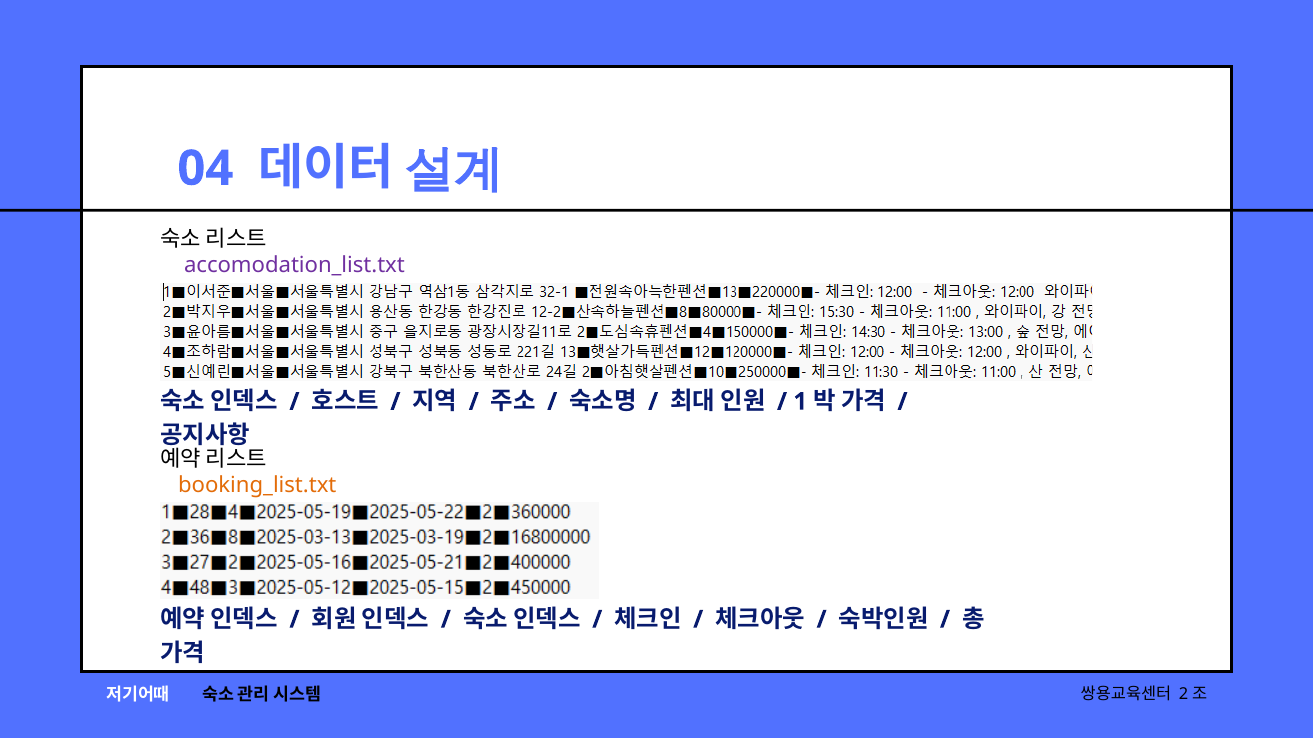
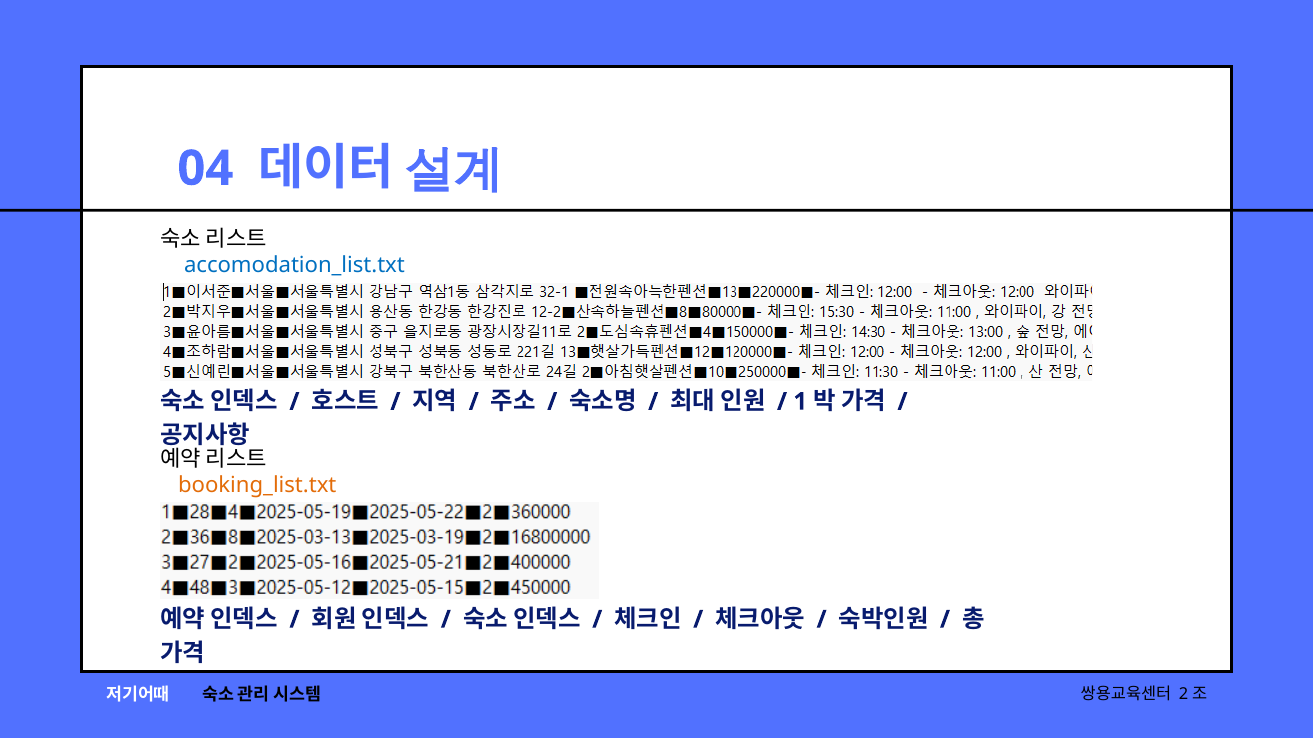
accomodation_list.txt colour: purple -> blue (294, 265)
